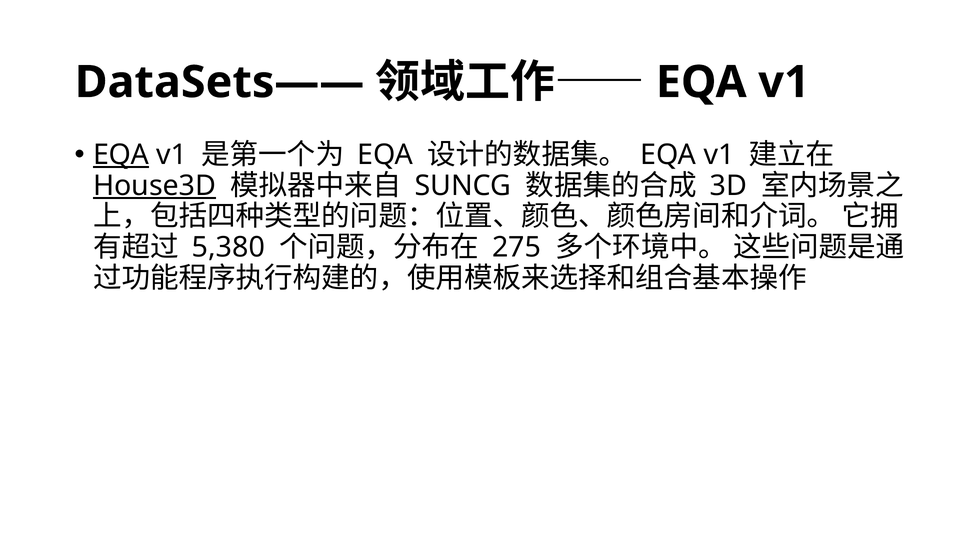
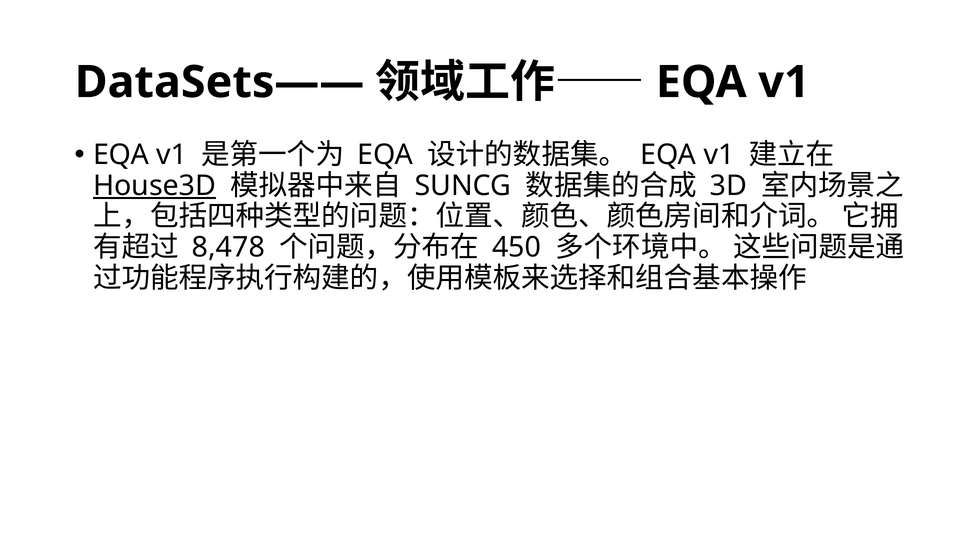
EQA underline: present -> none (121, 155)
5,380: 5,380 -> 8,478 (228, 247)
275: 275 -> 450 (517, 247)
